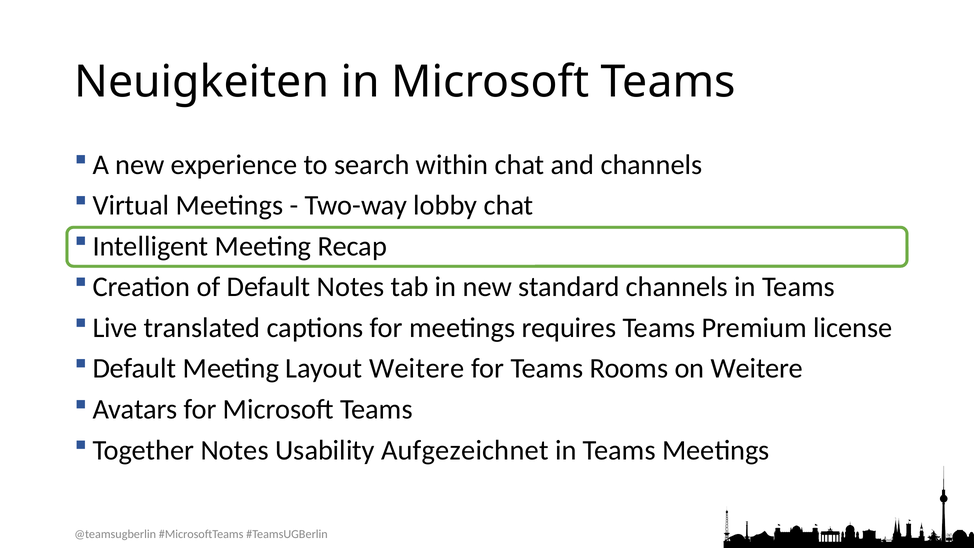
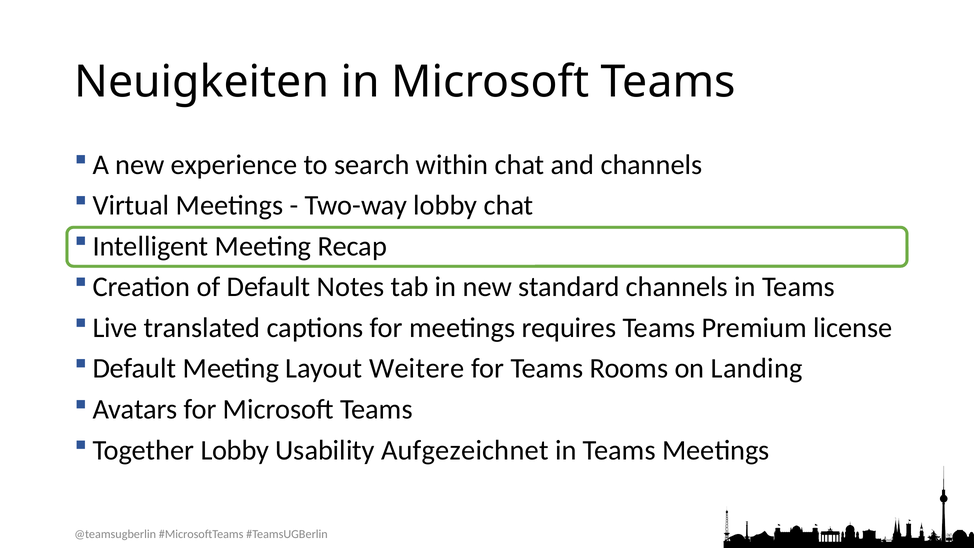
on Weitere: Weitere -> Landing (757, 369)
Together Notes: Notes -> Lobby (235, 450)
